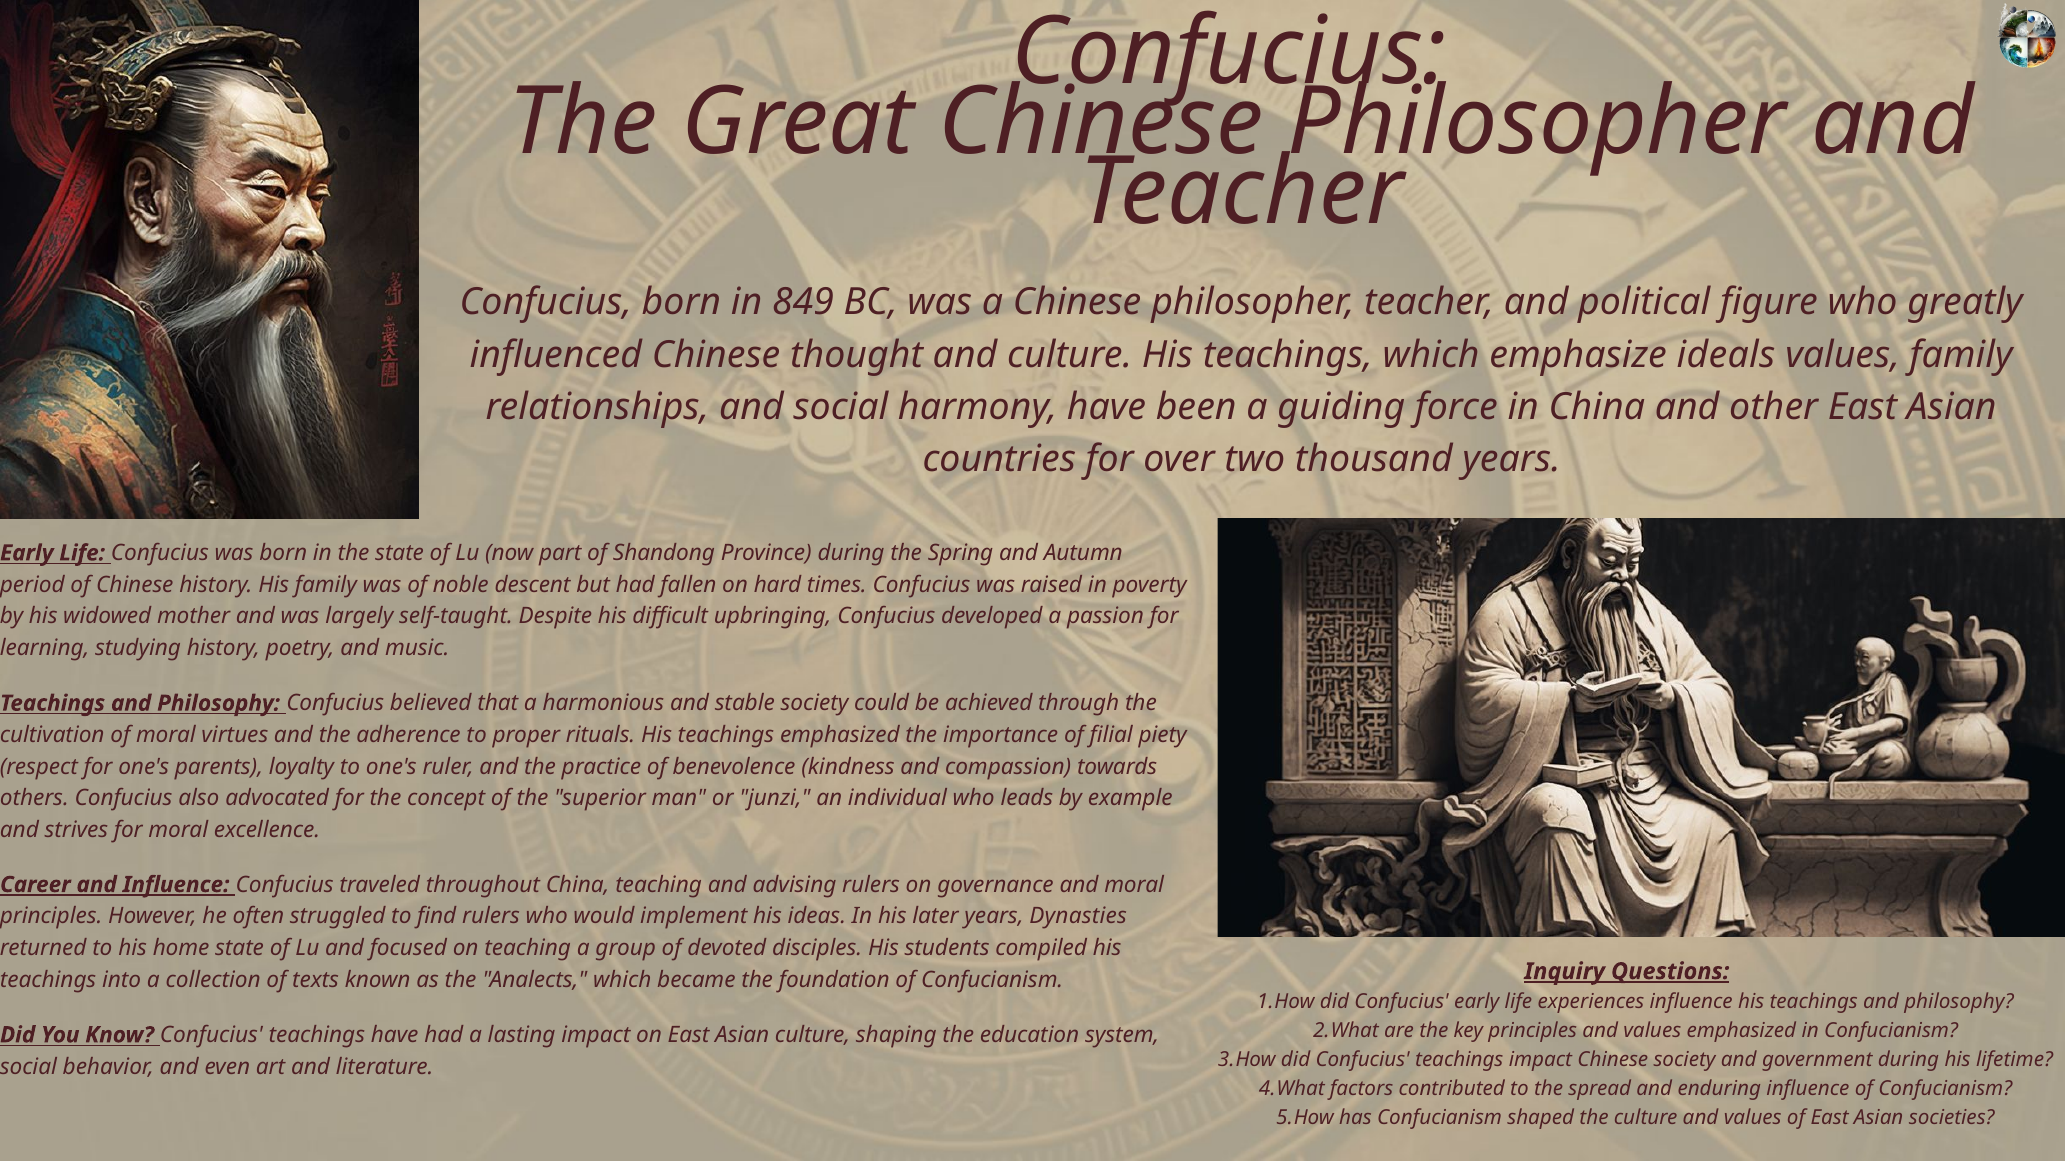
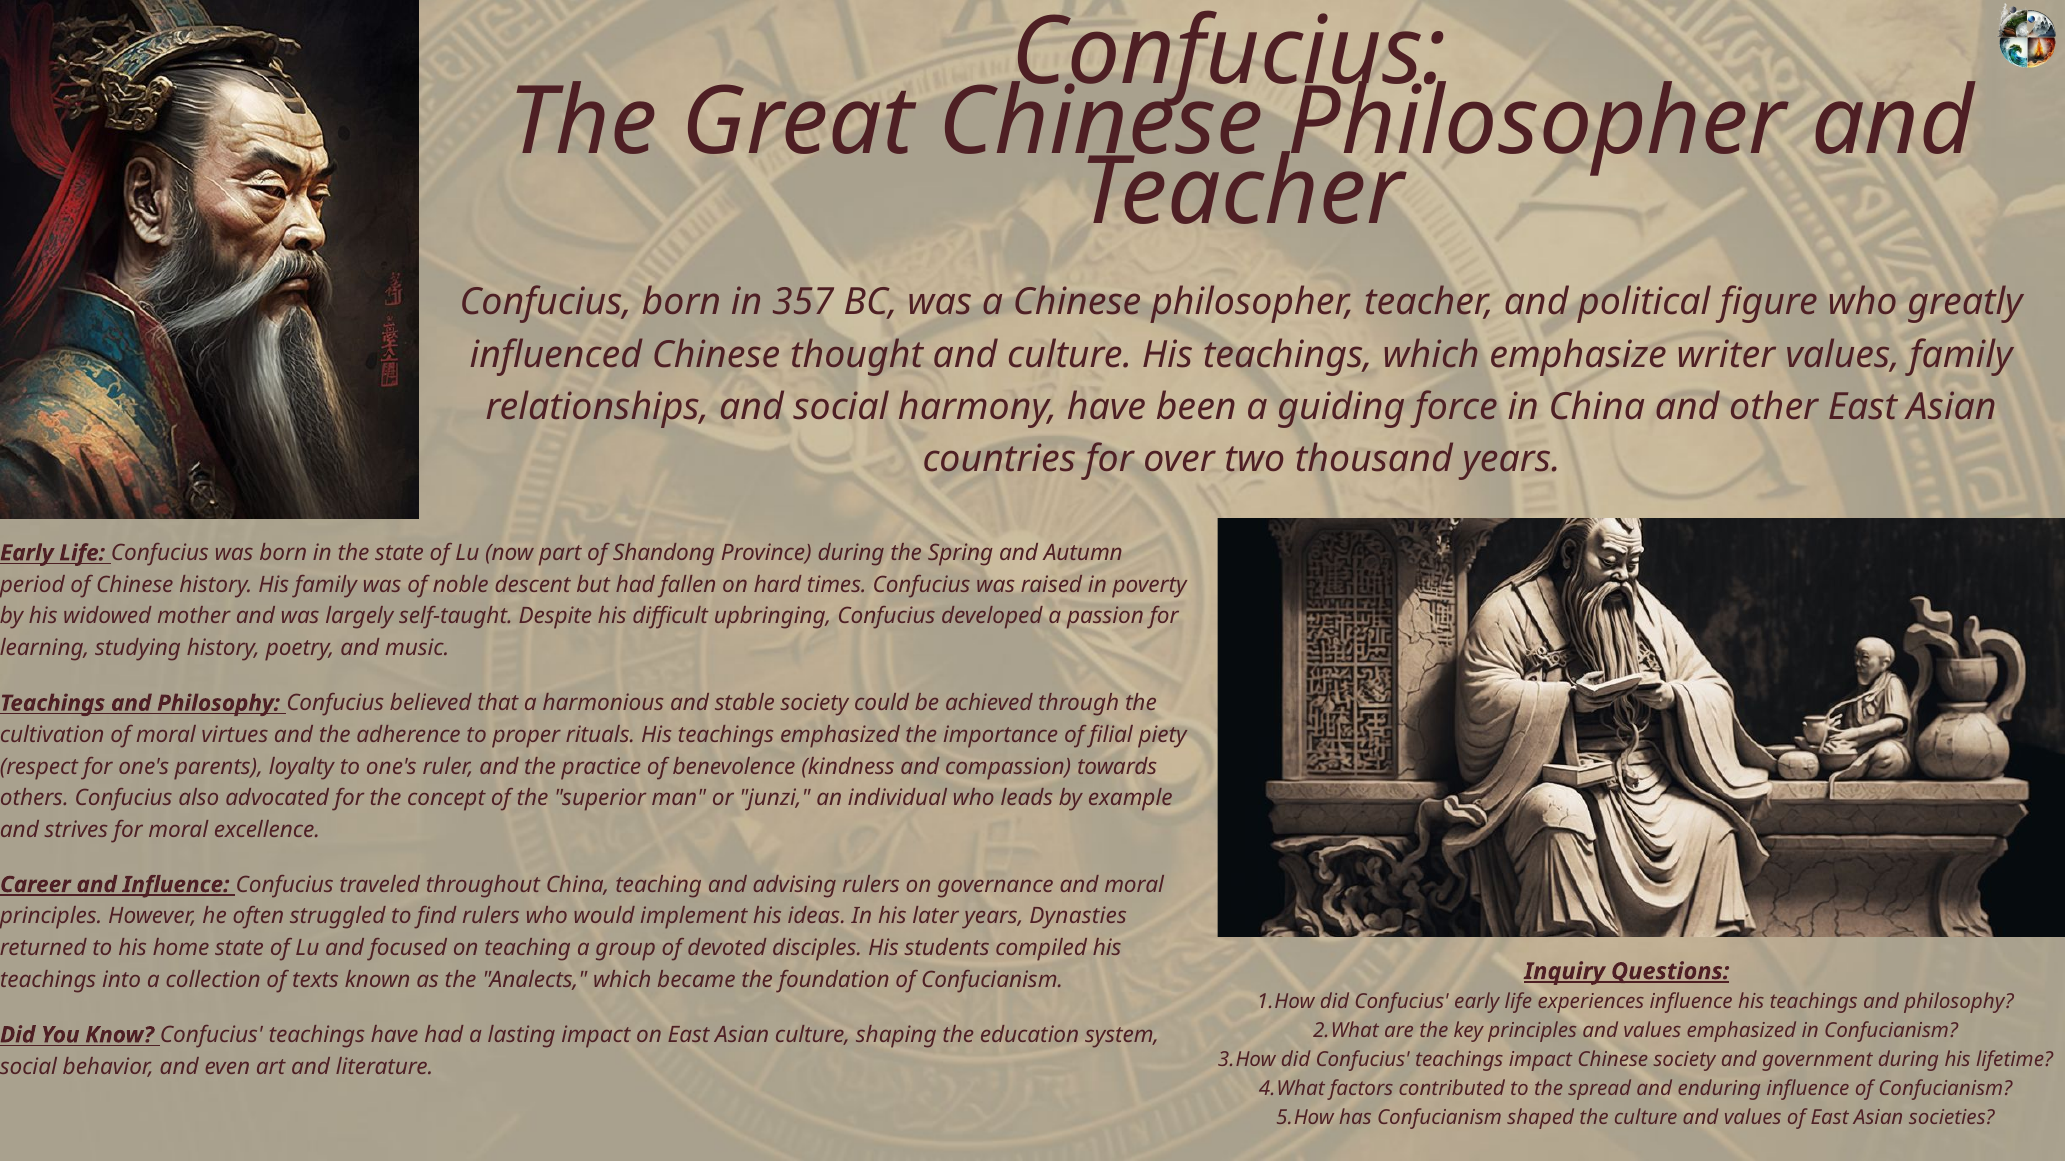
849: 849 -> 357 (803, 303)
ideals: ideals -> writer (1726, 355)
